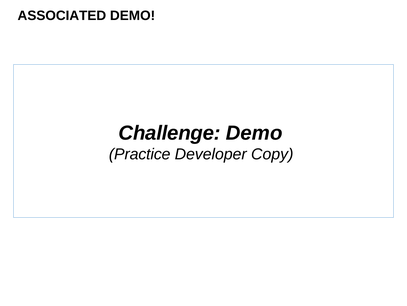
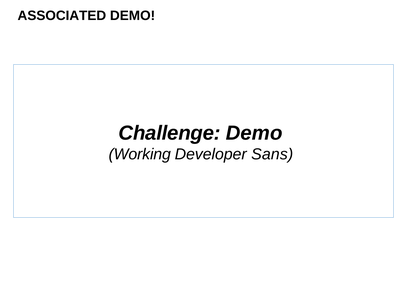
Practice: Practice -> Working (140, 154)
Copy: Copy -> Sans (272, 154)
